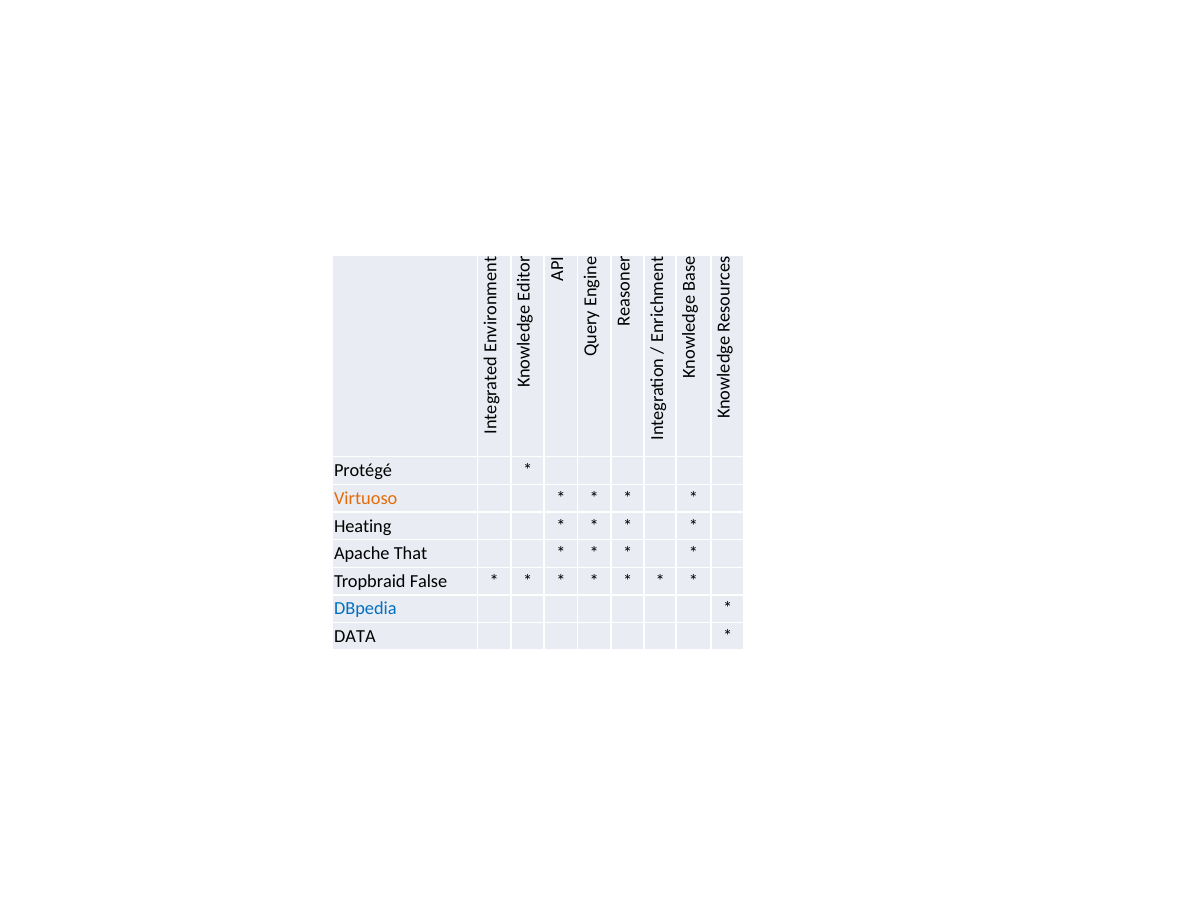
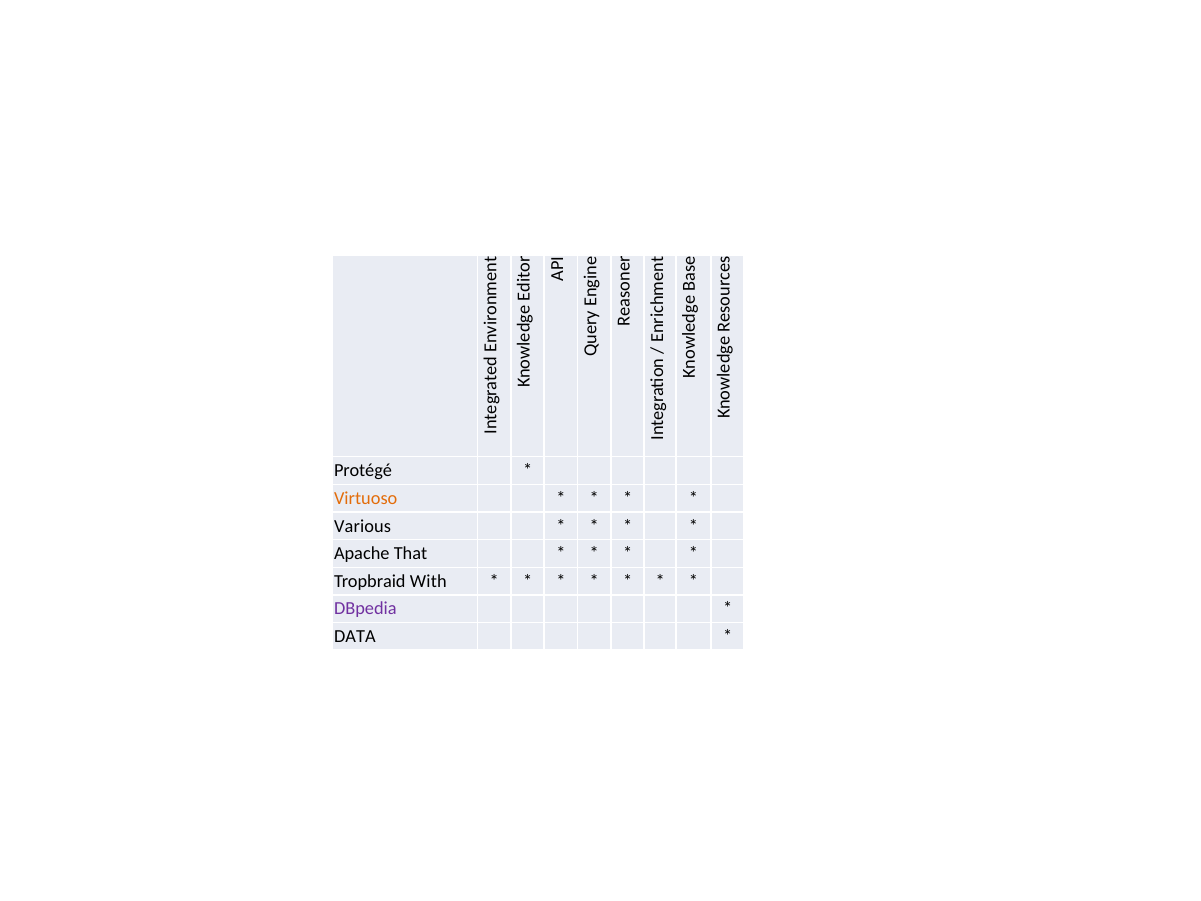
Heating: Heating -> Various (363, 526)
False: False -> With (428, 581)
DBpedia colour: blue -> purple (365, 609)
